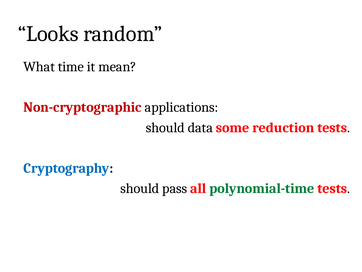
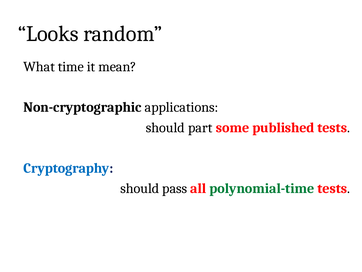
Non-cryptographic colour: red -> black (82, 107)
data: data -> part (200, 127)
reduction: reduction -> published (283, 127)
